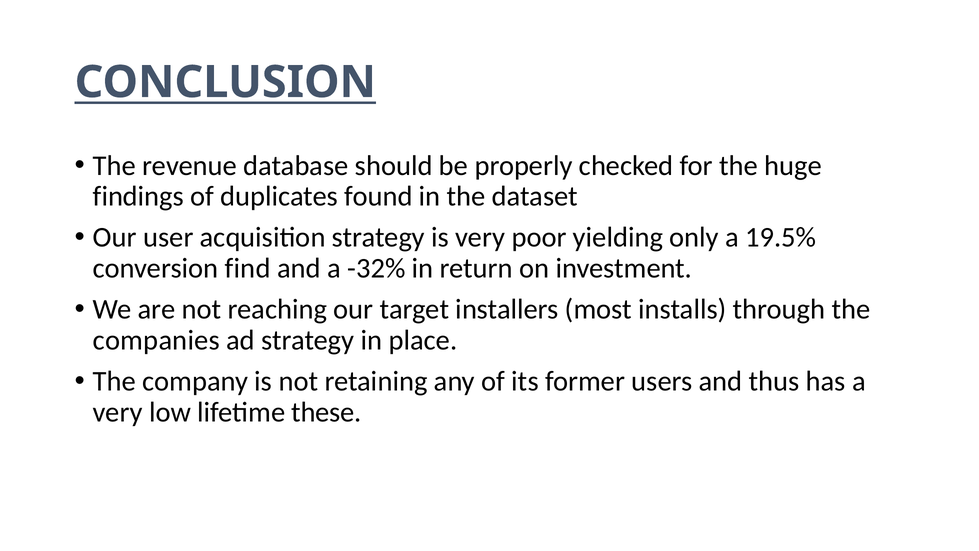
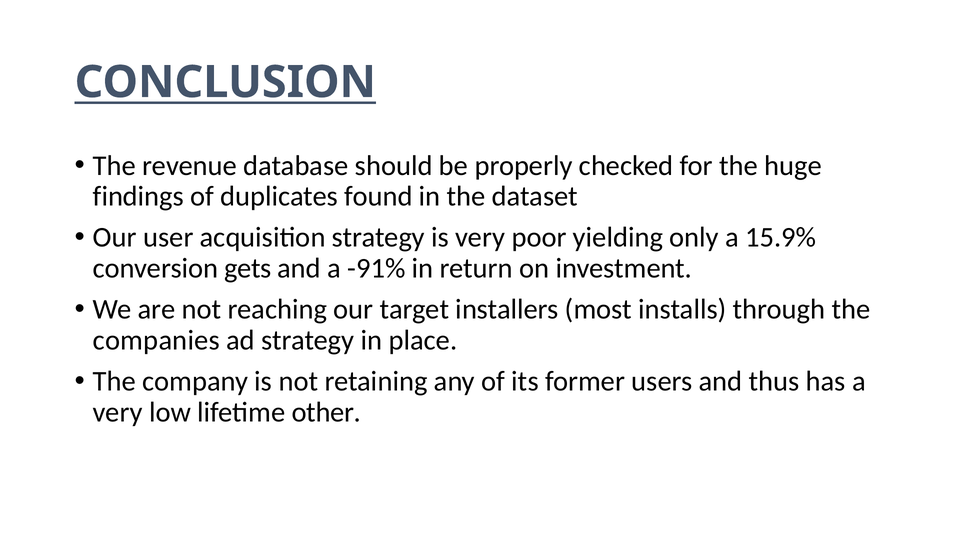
19.5%: 19.5% -> 15.9% (781, 237)
find: find -> gets (248, 268)
-32%: -32% -> -91% (376, 268)
these: these -> other (326, 412)
